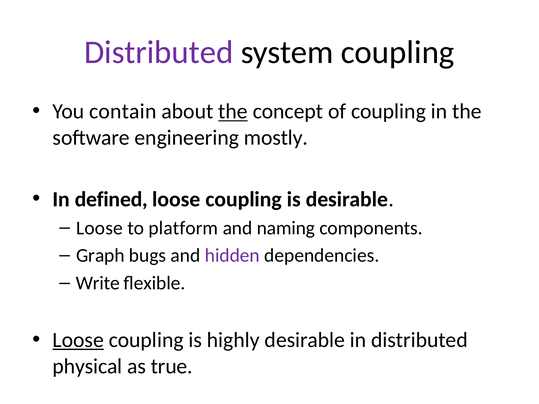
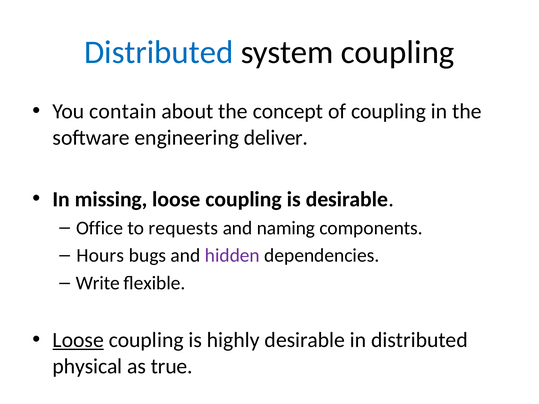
Distributed colour: purple -> blue (159, 52)
the underline: present -> none (233, 112)
mostly: mostly -> deliver (276, 138)
defined: defined -> missing (111, 199)
Loose: Loose -> Office (100, 228)
platform: platform -> requests (183, 228)
Graph: Graph -> Hours (100, 256)
